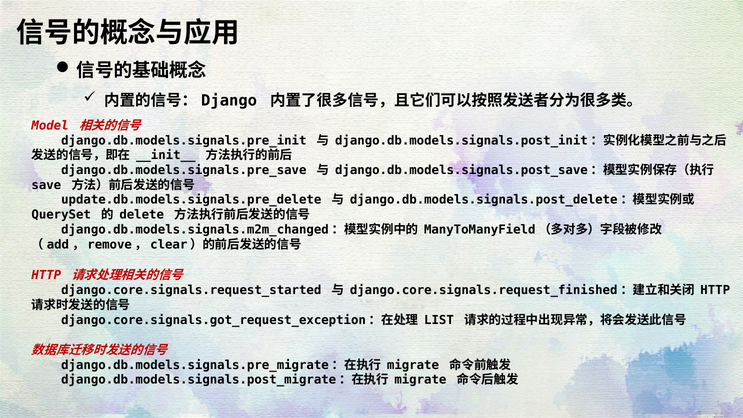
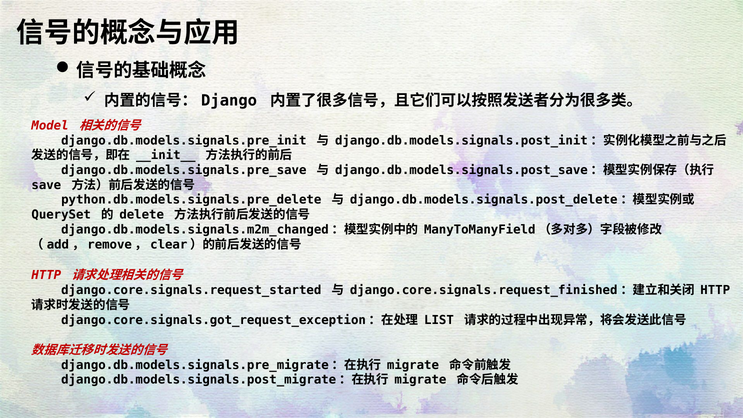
update.db.models.signals.pre_delete: update.db.models.signals.pre_delete -> python.db.models.signals.pre_delete (191, 200)
